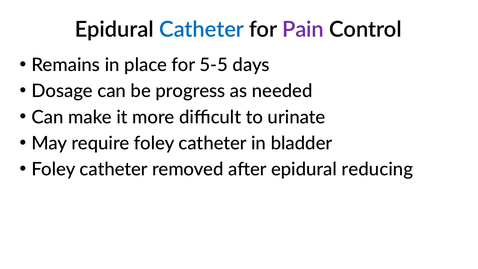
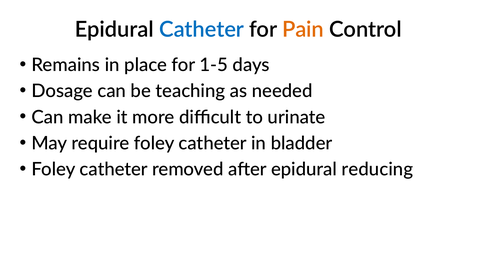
Pain colour: purple -> orange (303, 30)
5-5: 5-5 -> 1-5 (214, 65)
progress: progress -> teaching (190, 91)
